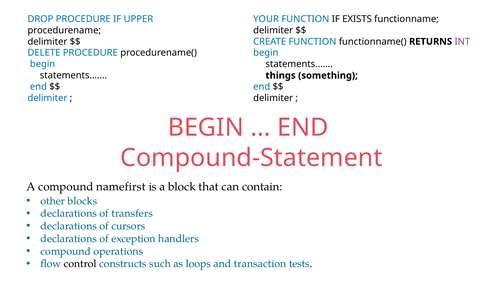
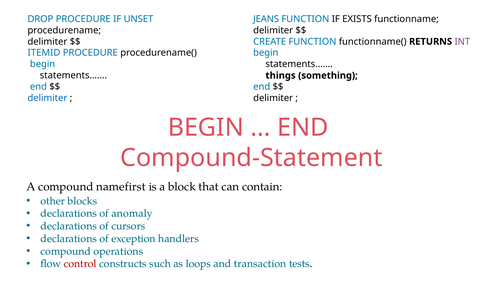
UPPER: UPPER -> UNSET (138, 19)
YOUR: YOUR -> JEANS (266, 19)
DELETE: DELETE -> ITEMID (44, 53)
transfers: transfers -> anomaly (132, 213)
control colour: black -> red (80, 264)
